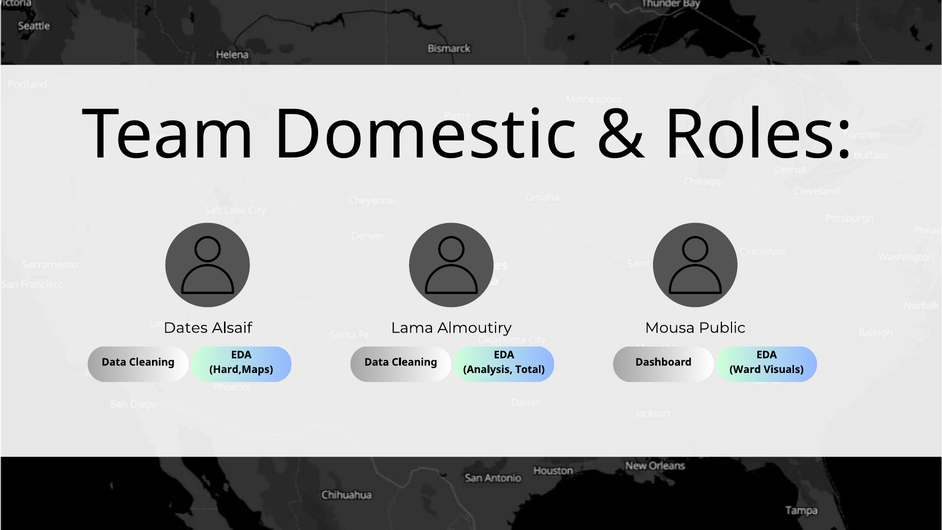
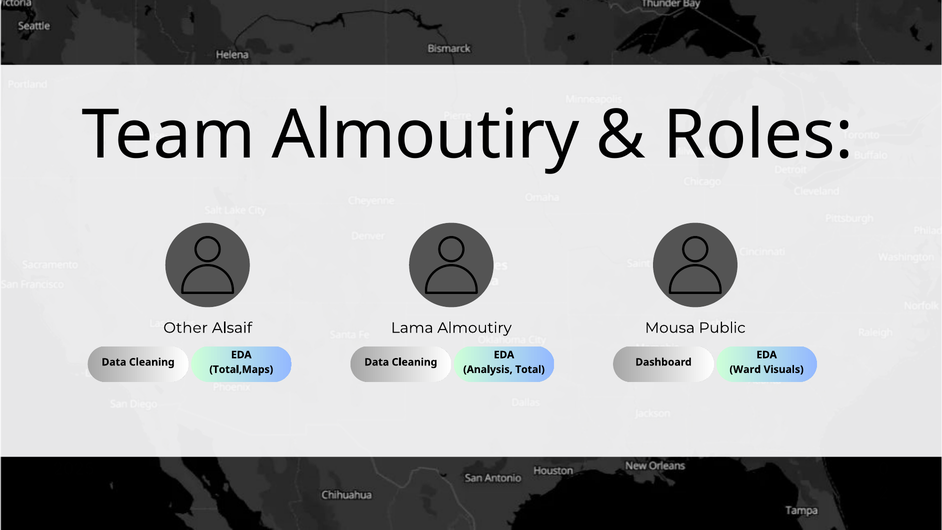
Team Domestic: Domestic -> Almoutiry (426, 135)
Dates: Dates -> Other (186, 328)
Hard,Maps: Hard,Maps -> Total,Maps (241, 369)
